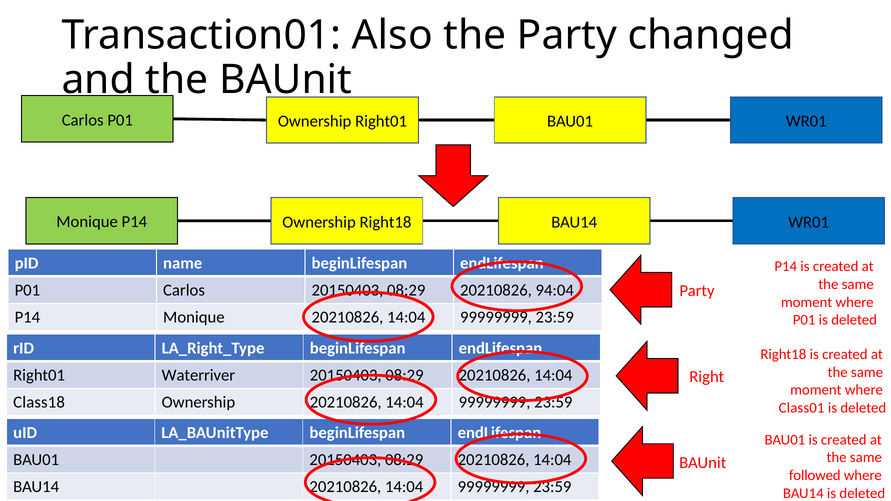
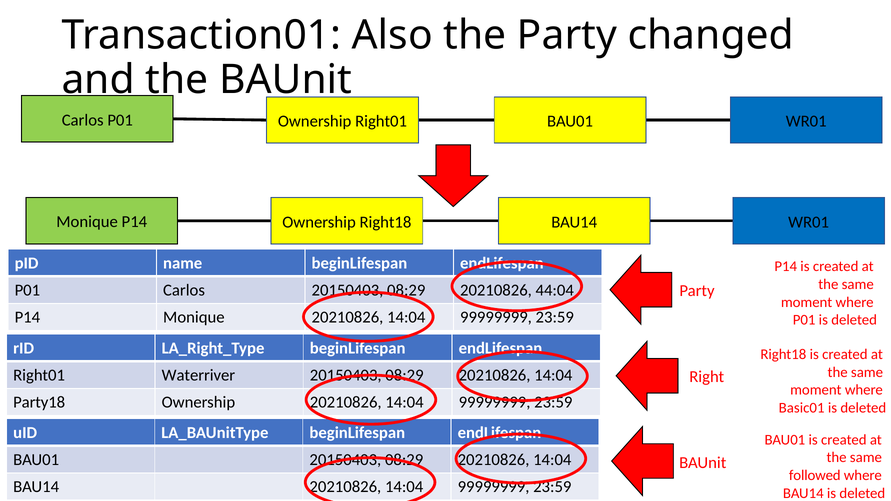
94:04: 94:04 -> 44:04 (555, 290)
Class18: Class18 -> Party18 (39, 402)
Class01: Class01 -> Basic01 (802, 408)
